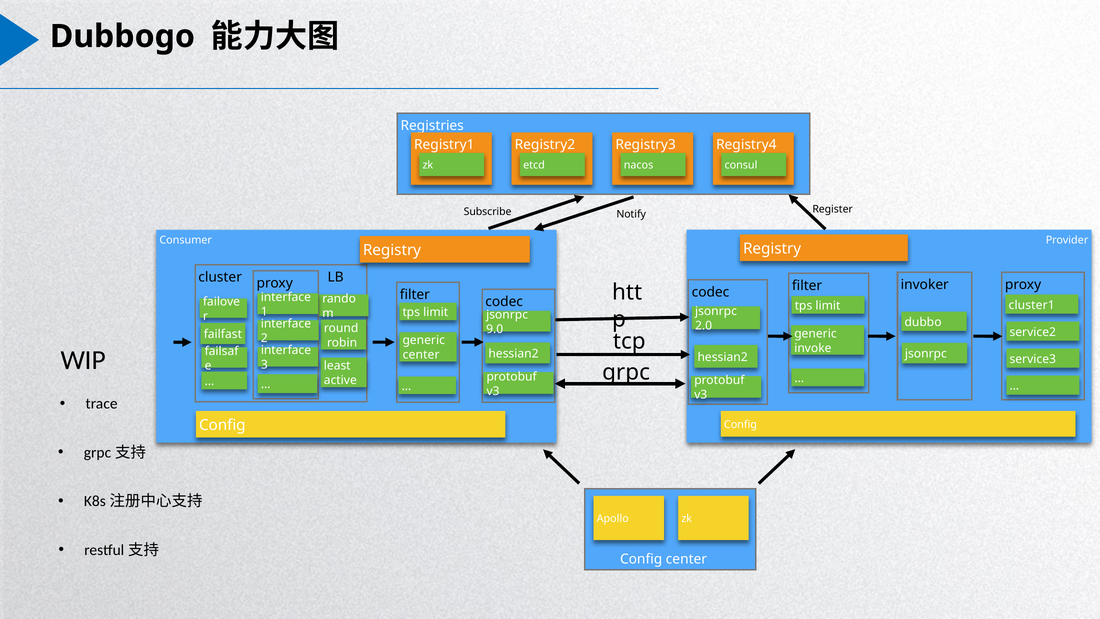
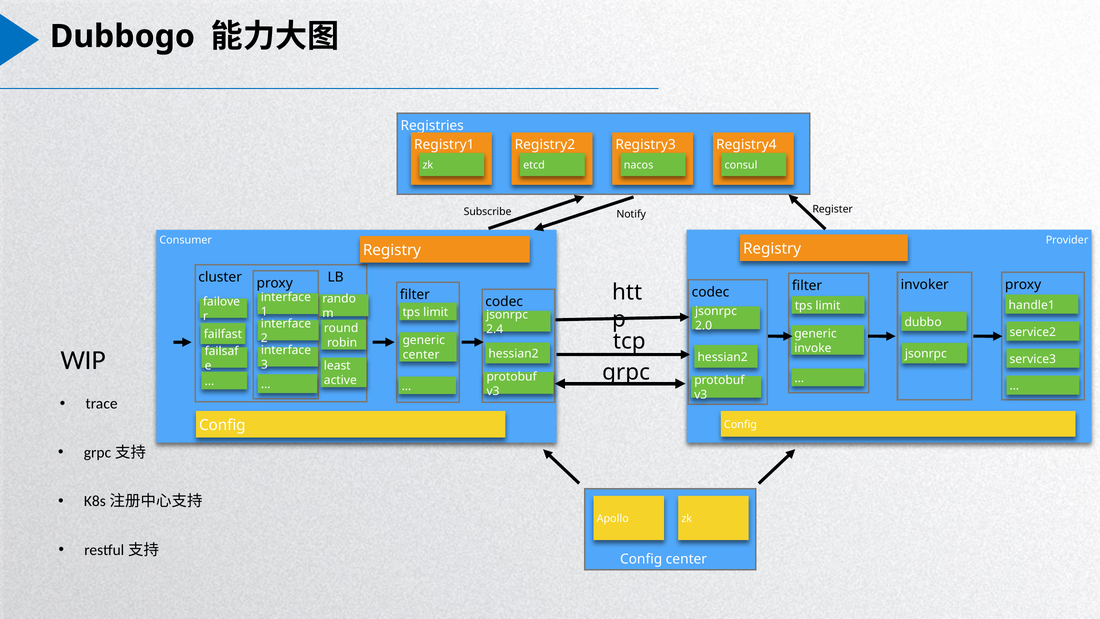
cluster1: cluster1 -> handle1 (1032, 305)
9.0: 9.0 -> 2.4 (495, 329)
